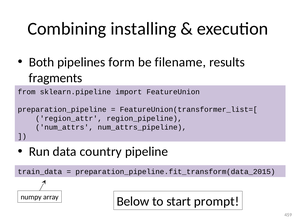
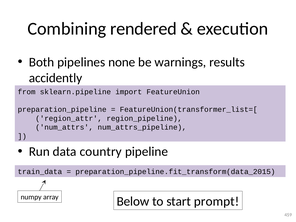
installing: installing -> rendered (143, 29)
form: form -> none (122, 62)
filename: filename -> warnings (180, 62)
fragments: fragments -> accidently (56, 78)
